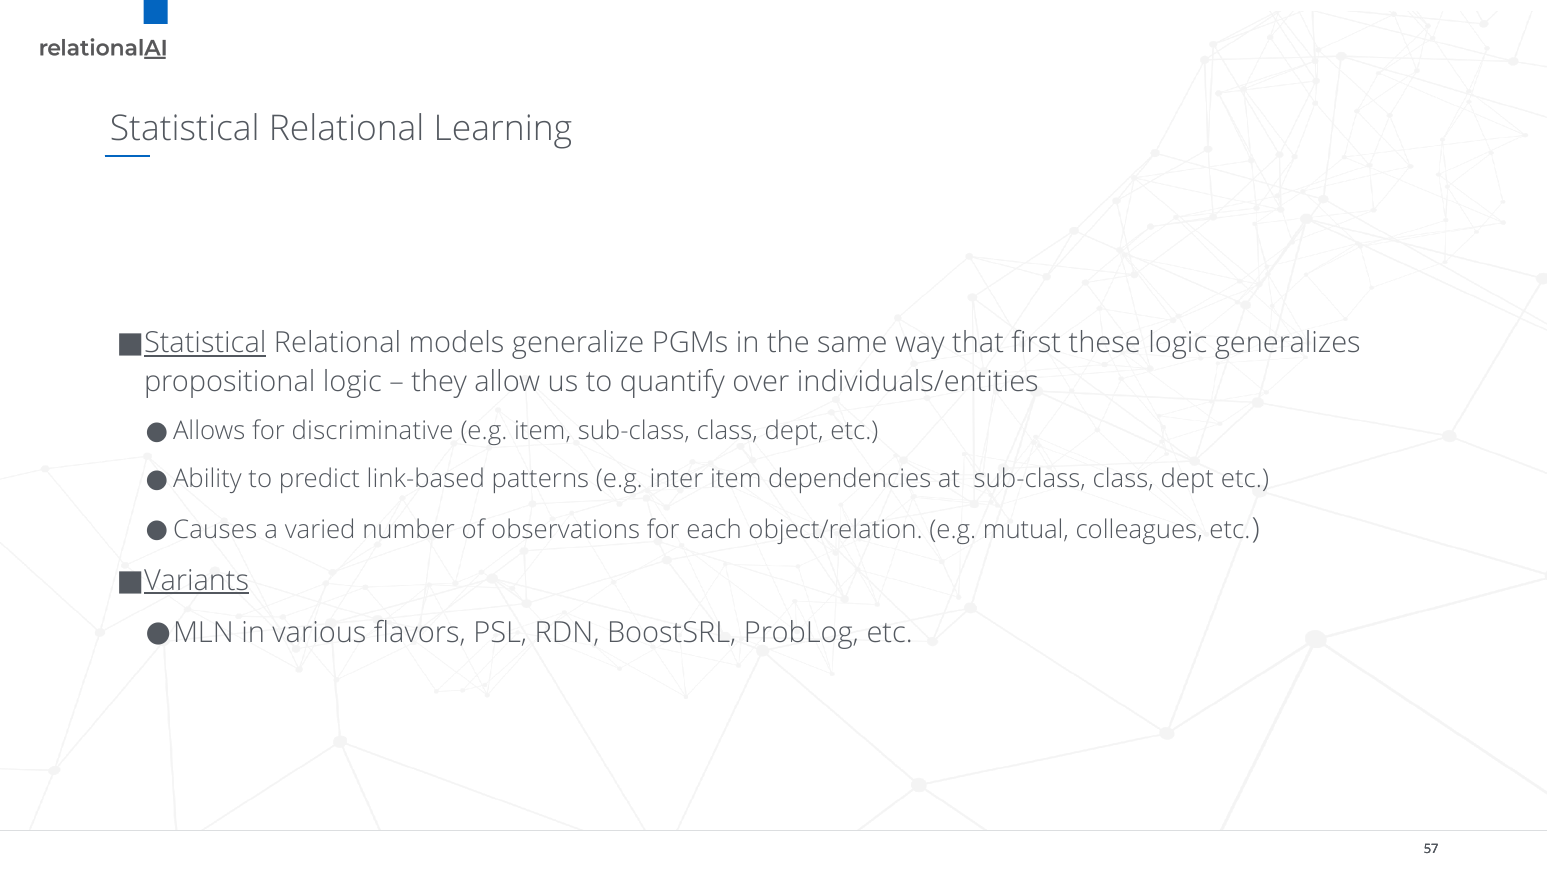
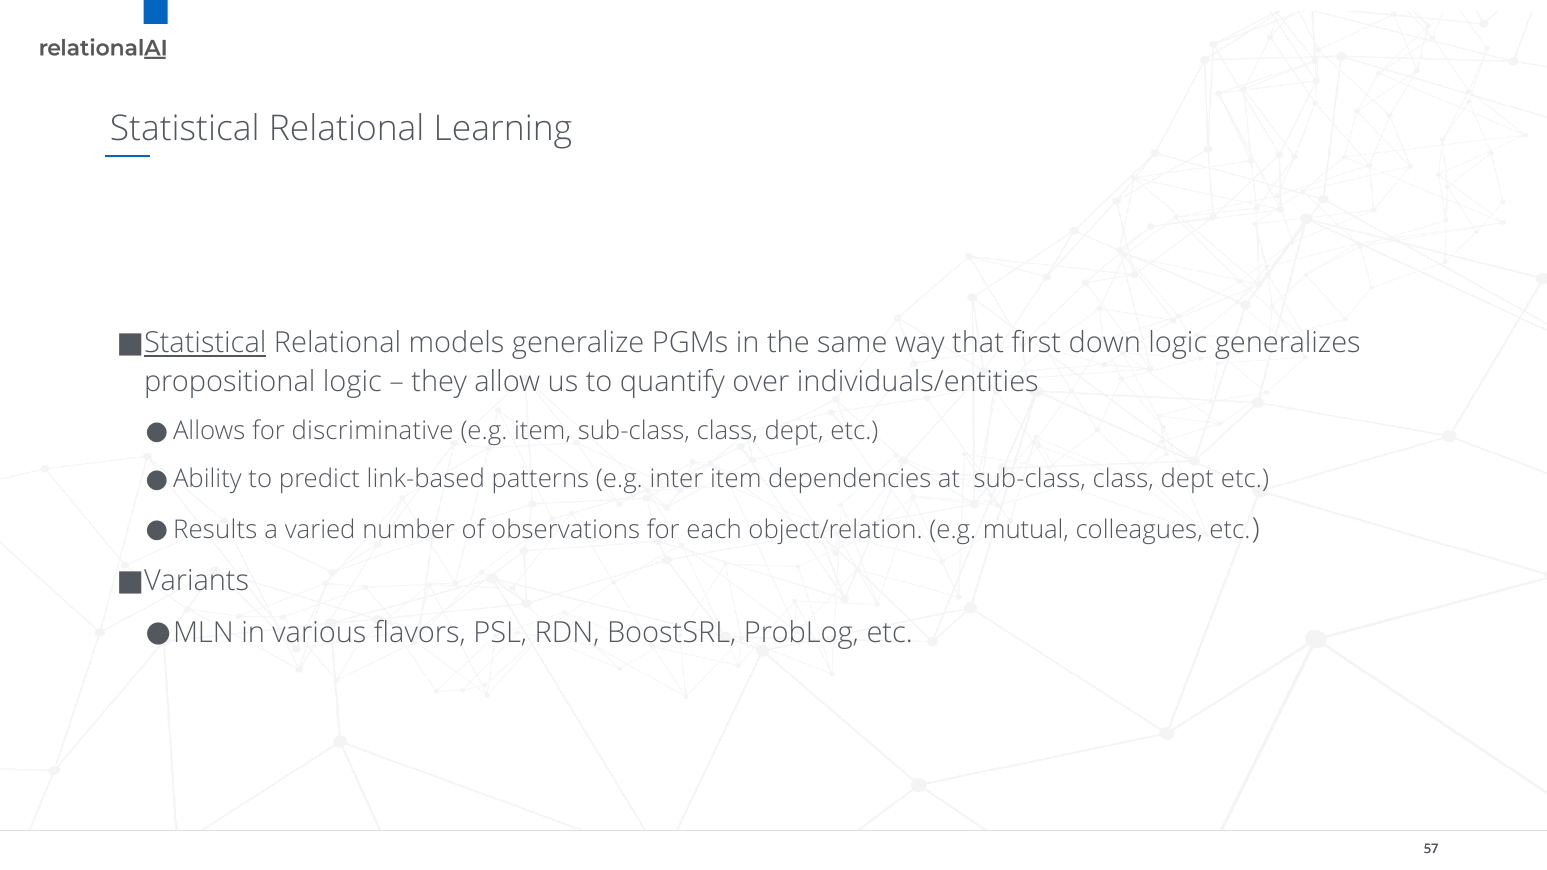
these: these -> down (1105, 343)
Causes: Causes -> Results (215, 530)
Variants underline: present -> none (197, 581)
